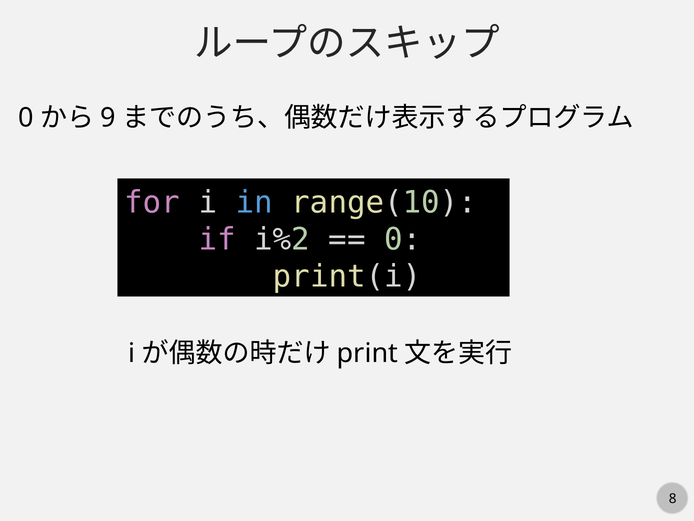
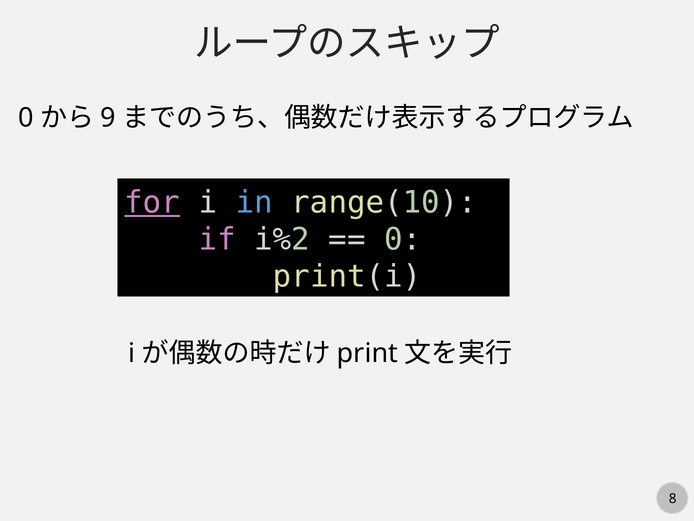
for underline: none -> present (152, 202)
